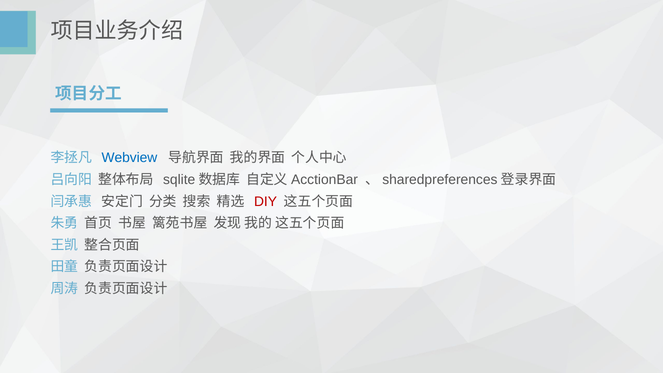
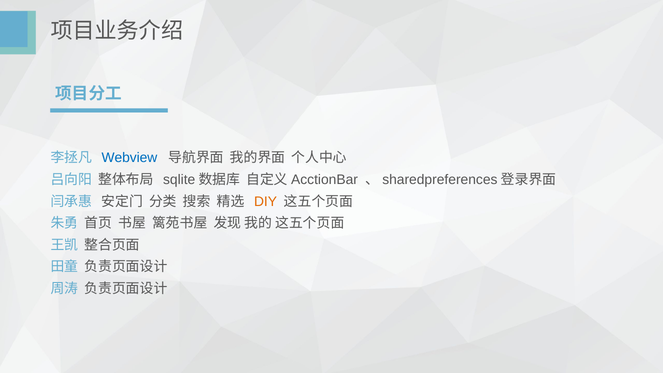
DIY colour: red -> orange (266, 201)
